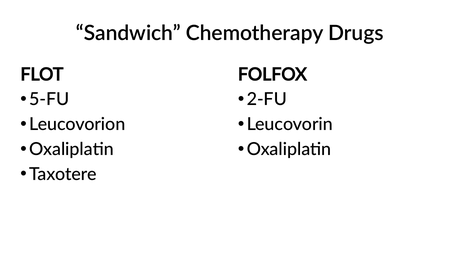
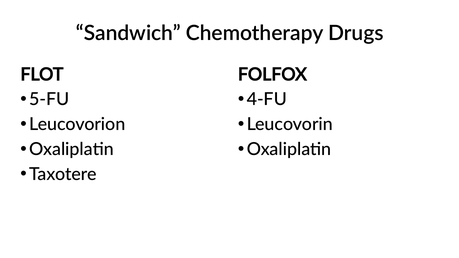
2-FU: 2-FU -> 4-FU (267, 100)
